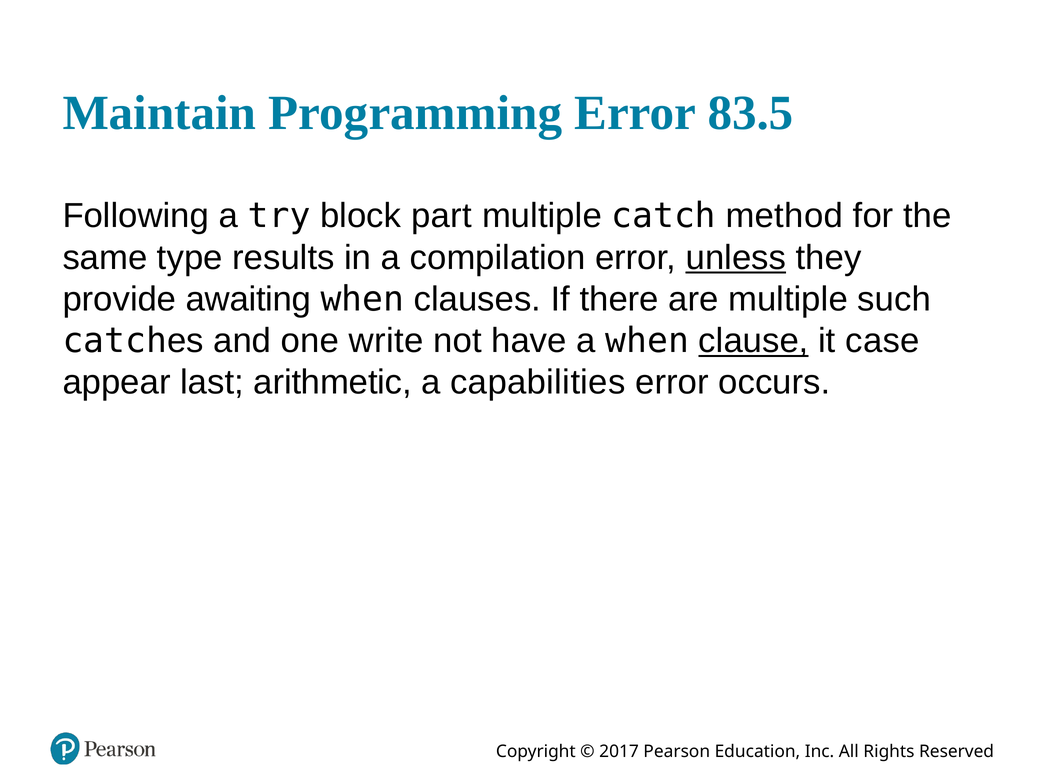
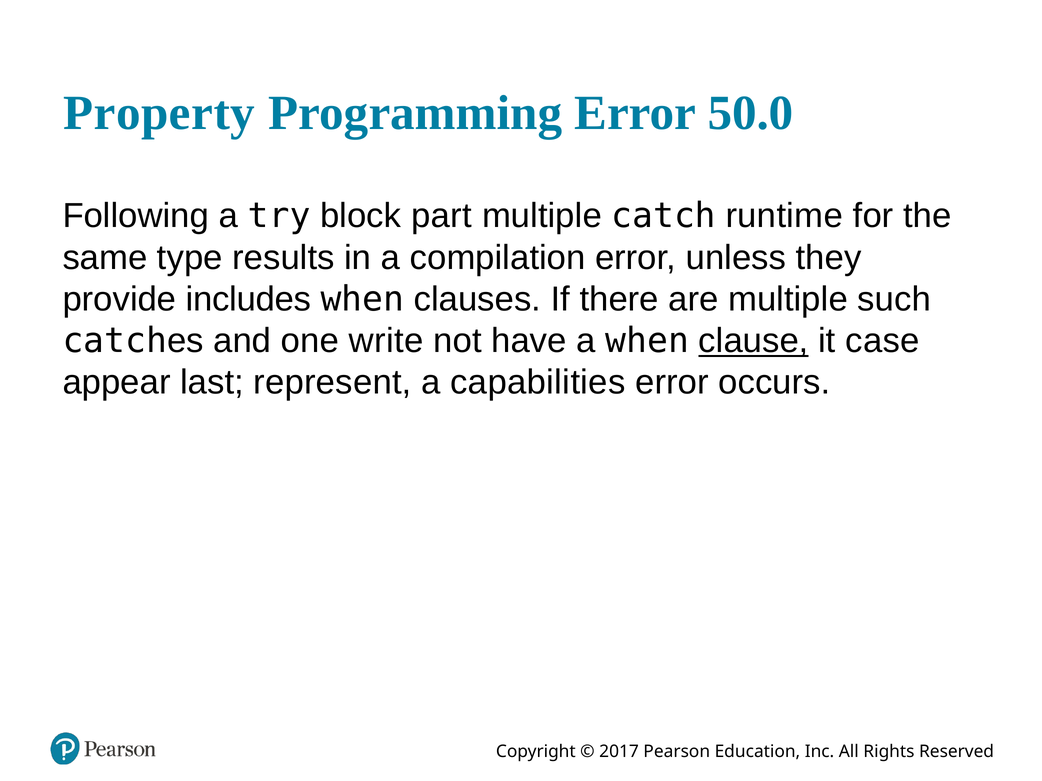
Maintain: Maintain -> Property (159, 113)
83.5: 83.5 -> 50.0 (751, 113)
method: method -> runtime (784, 216)
unless underline: present -> none (736, 258)
awaiting: awaiting -> includes (249, 299)
arithmetic: arithmetic -> represent (332, 383)
